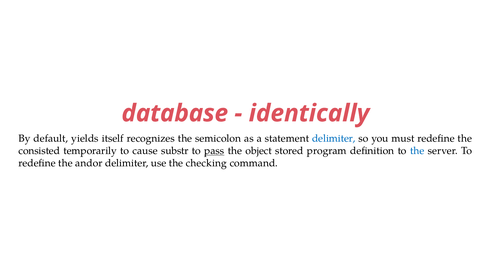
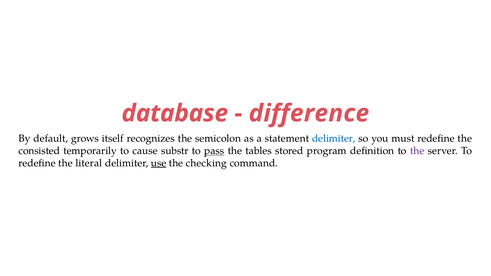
identically: identically -> difference (309, 113)
yields: yields -> grows (85, 139)
object: object -> tables (259, 151)
the colour: blue -> purple (417, 151)
andor: andor -> literal (89, 163)
use underline: none -> present (159, 163)
